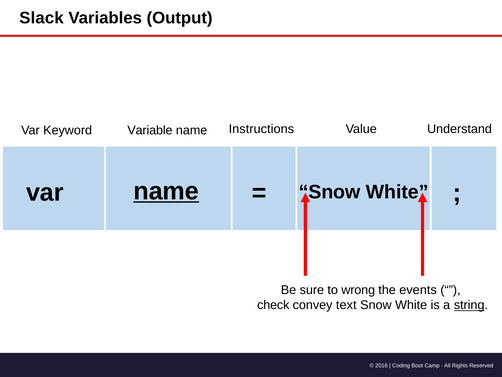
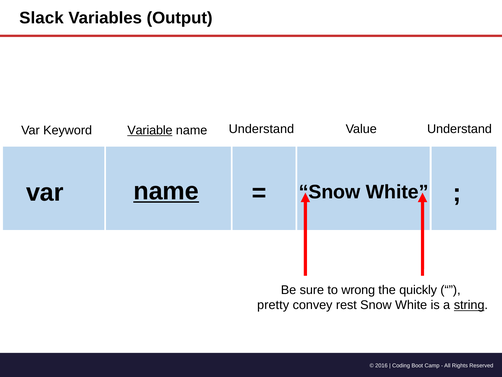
Variable underline: none -> present (150, 130)
name Instructions: Instructions -> Understand (261, 129)
events: events -> quickly (418, 290)
check: check -> pretty (273, 305)
text: text -> rest (346, 305)
